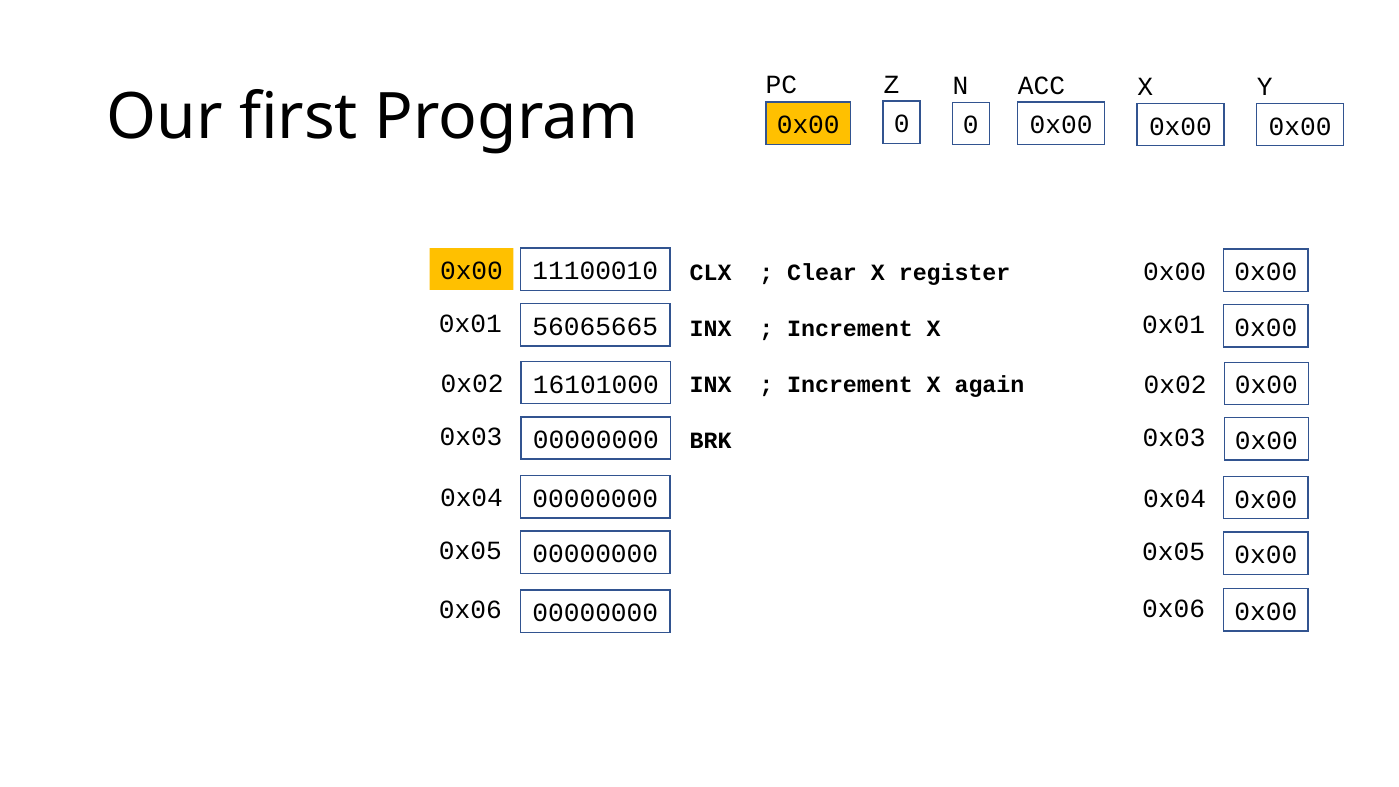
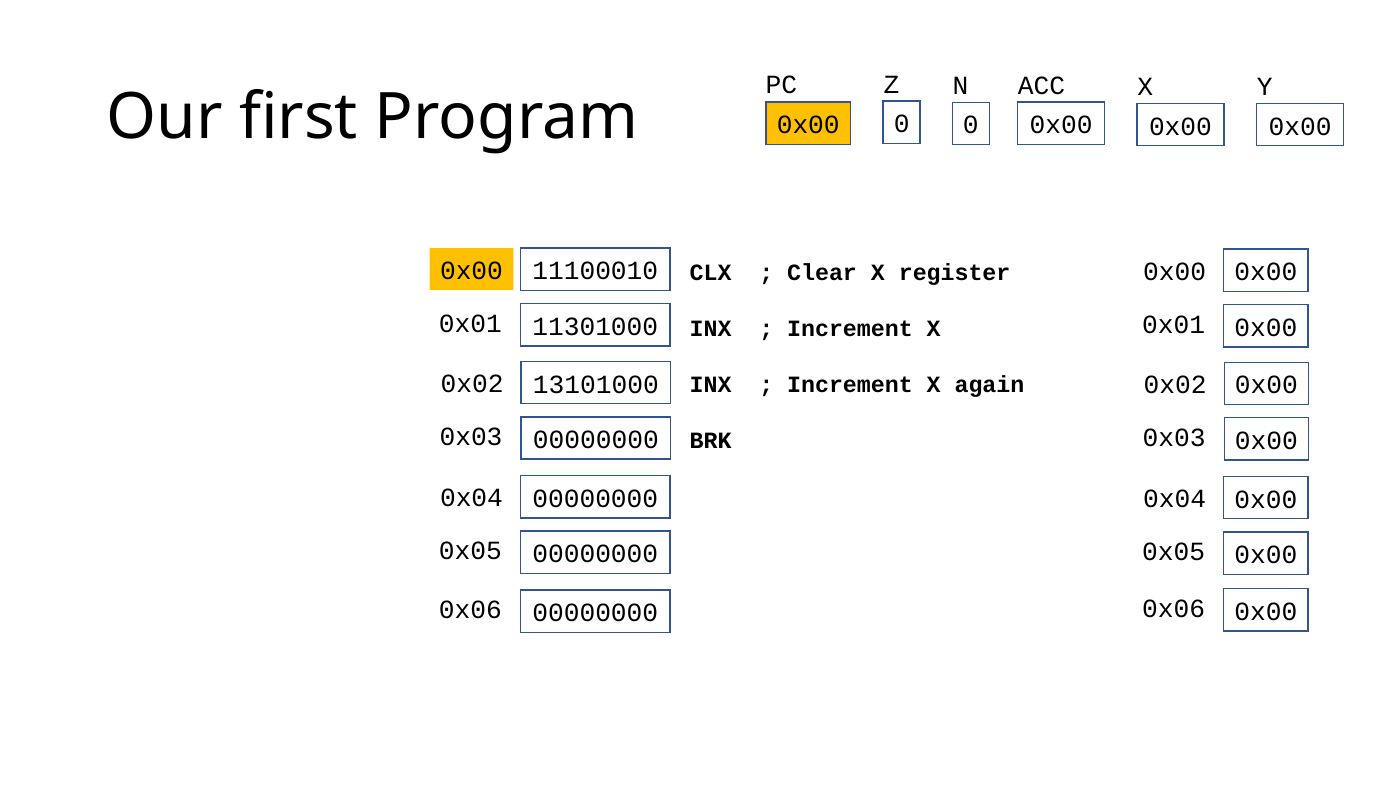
56065665: 56065665 -> 11301000 (595, 327)
16101000: 16101000 -> 13101000 (596, 384)
